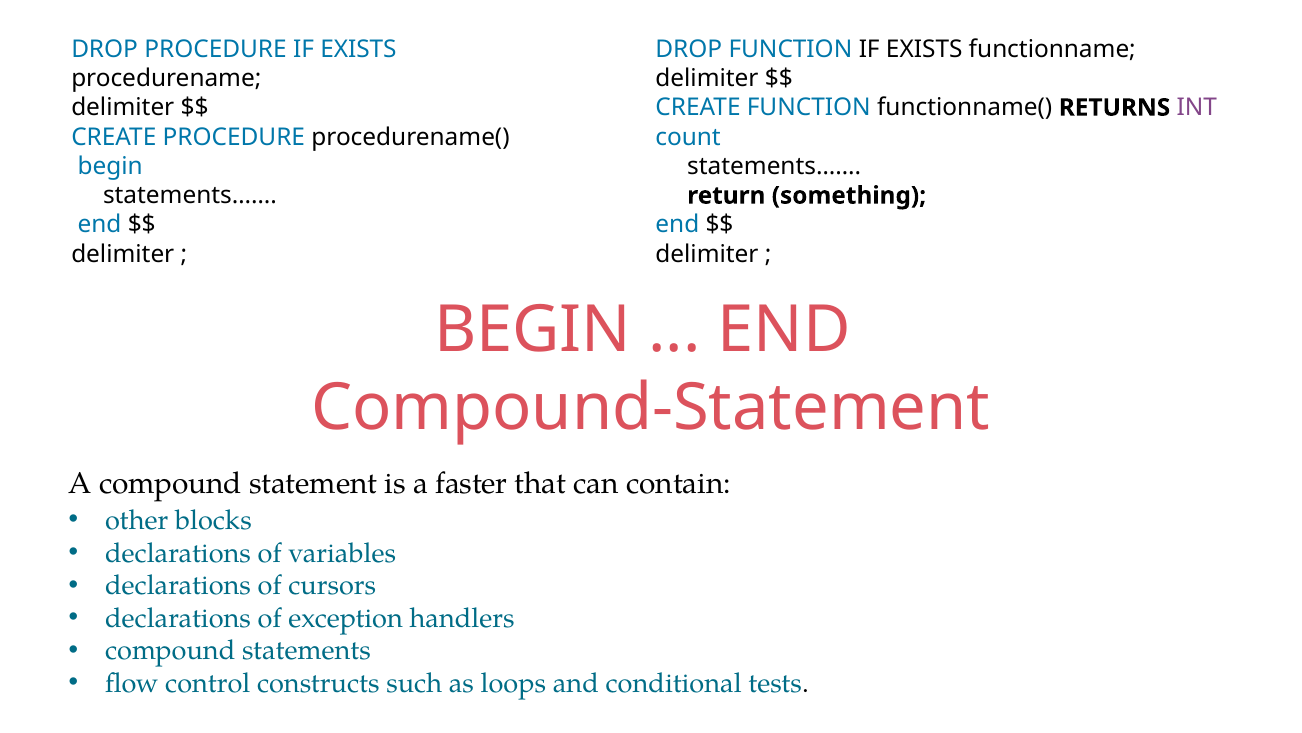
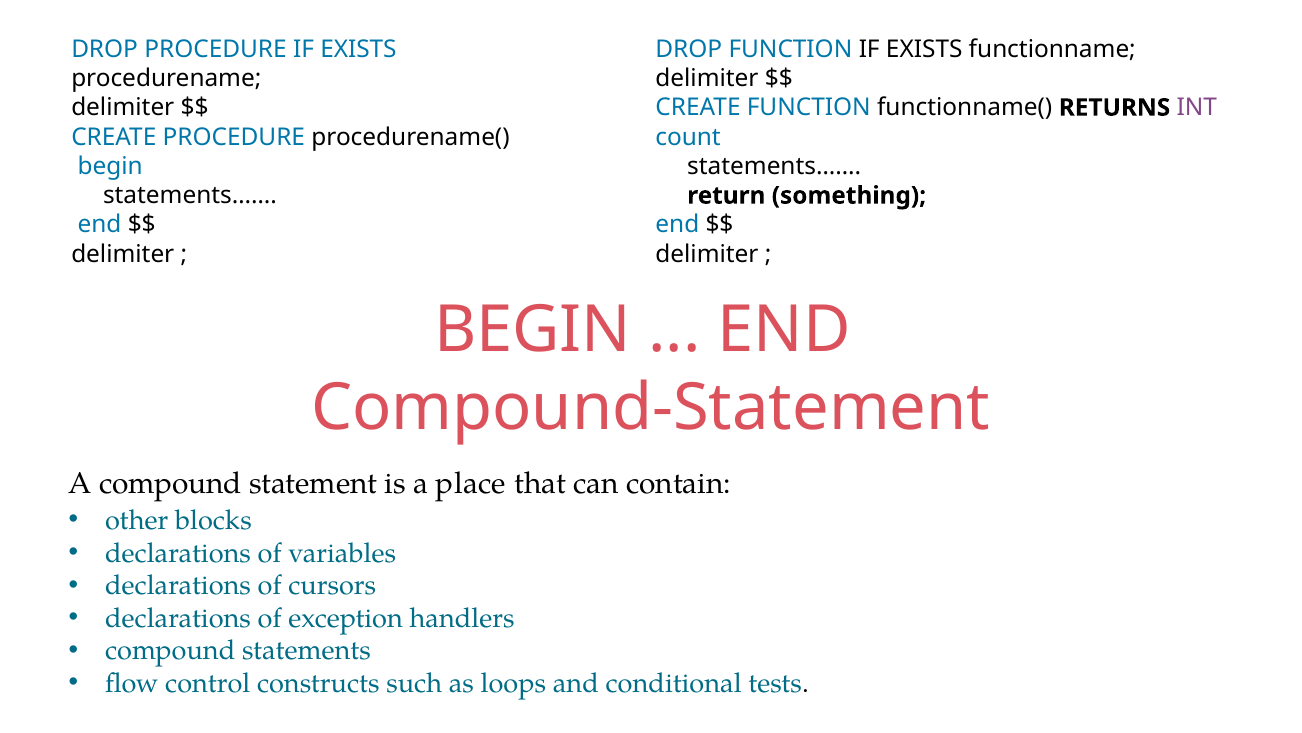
faster: faster -> place (471, 483)
